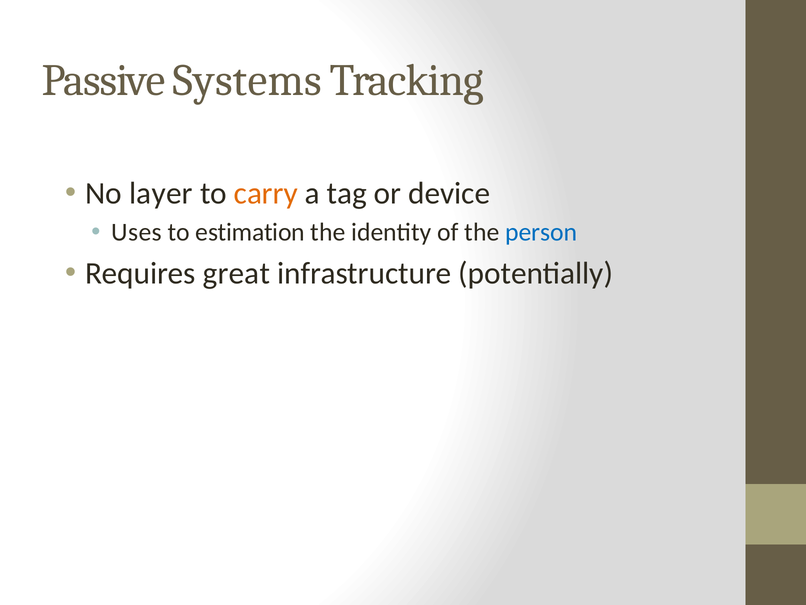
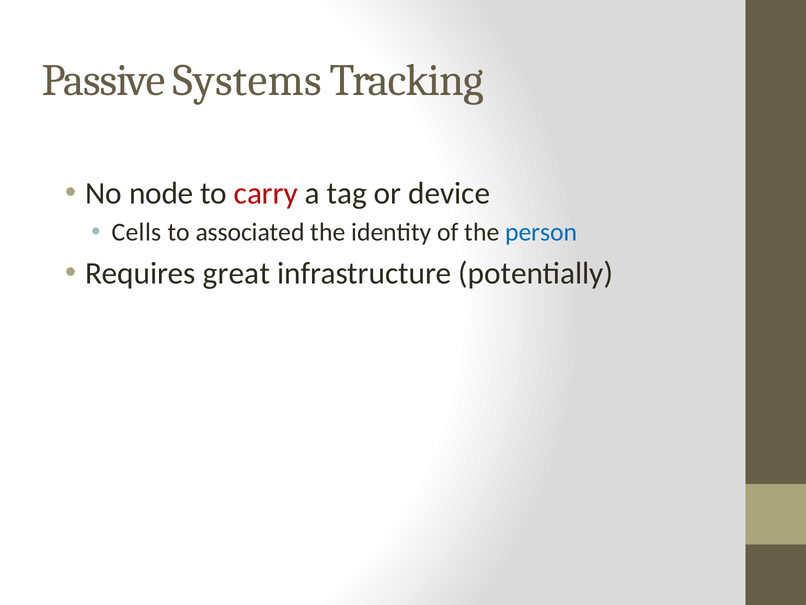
layer: layer -> node (161, 193)
carry colour: orange -> red (266, 193)
Uses: Uses -> Cells (137, 232)
estimation: estimation -> associated (250, 232)
